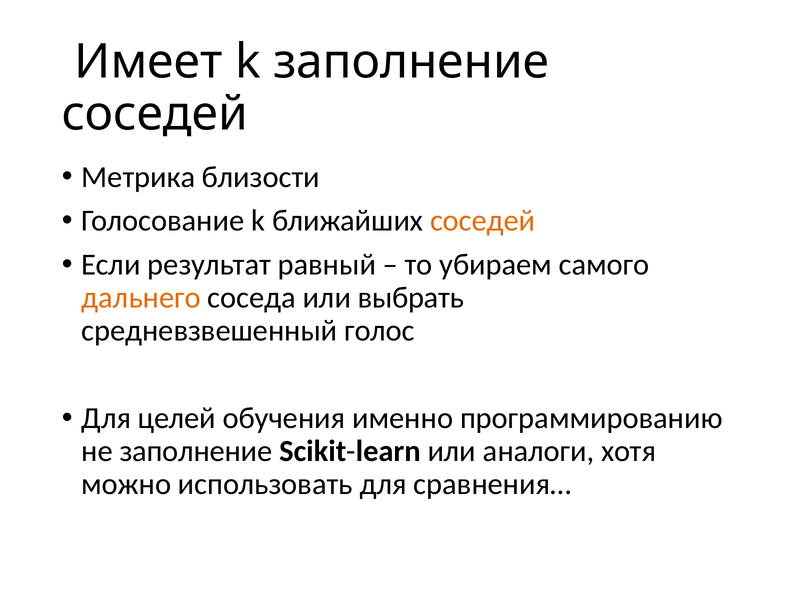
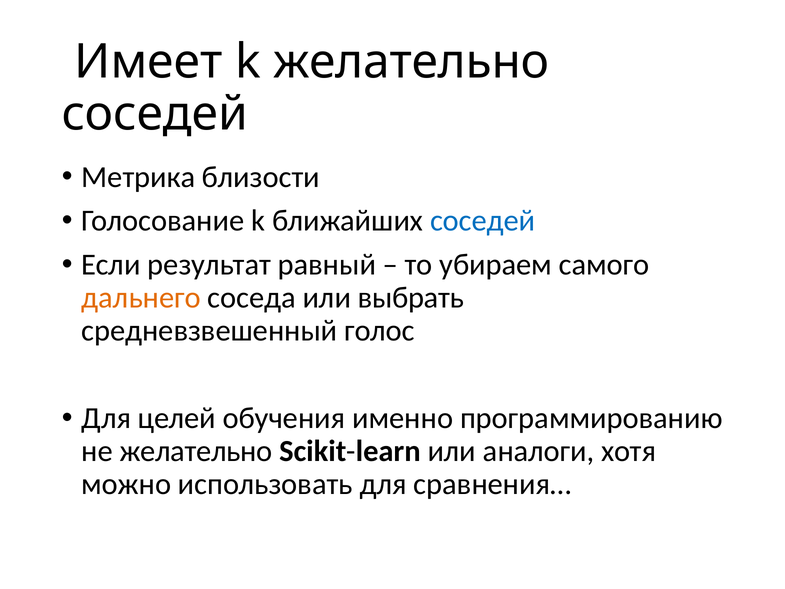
k заполнение: заполнение -> желательно (411, 62)
соседей colour: orange -> blue (483, 221)
не заполнение: заполнение -> желательно (196, 451)
